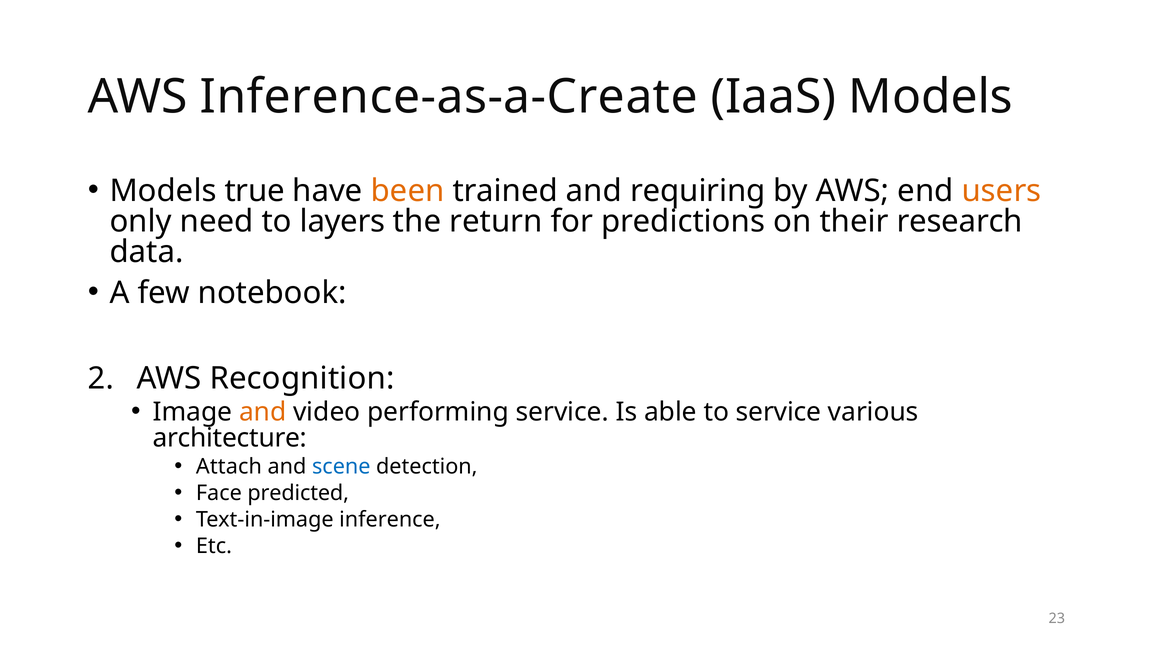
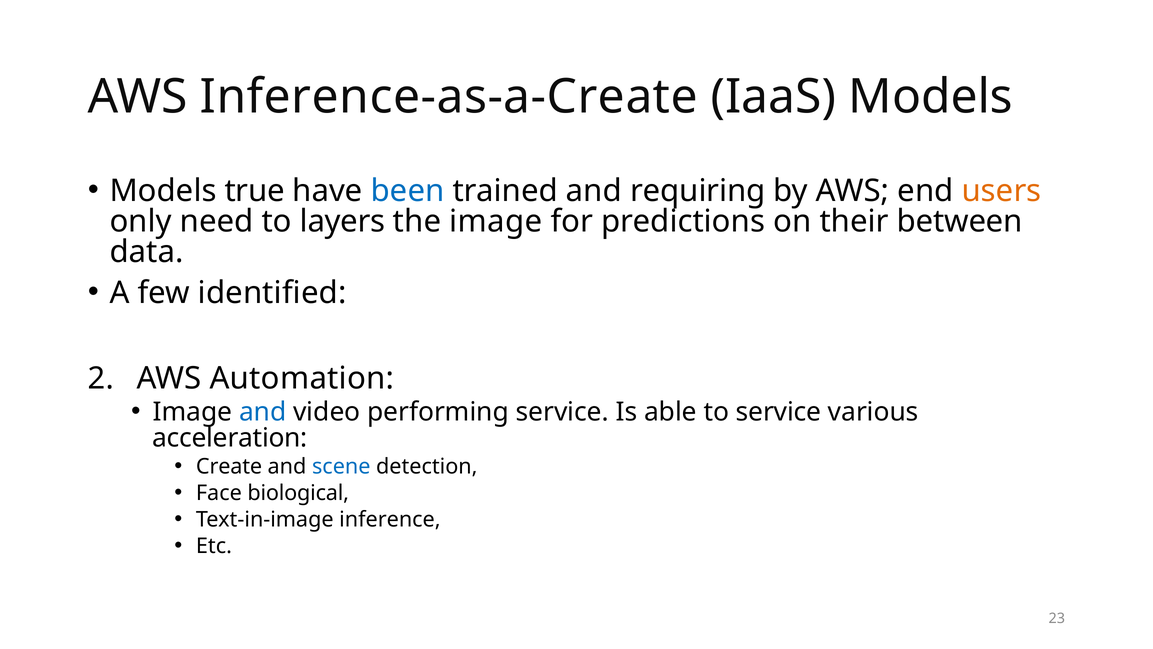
been colour: orange -> blue (408, 191)
the return: return -> image (496, 221)
research: research -> between (960, 221)
notebook: notebook -> identified (272, 293)
Recognition: Recognition -> Automation (302, 378)
and colour: orange -> blue (263, 412)
architecture: architecture -> acceleration (230, 438)
Attach: Attach -> Create (229, 466)
predicted: predicted -> biological (298, 493)
